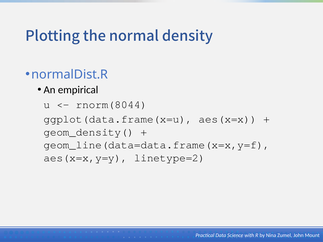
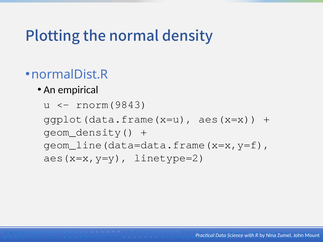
rnorm(8044: rnorm(8044 -> rnorm(9843 (111, 105)
